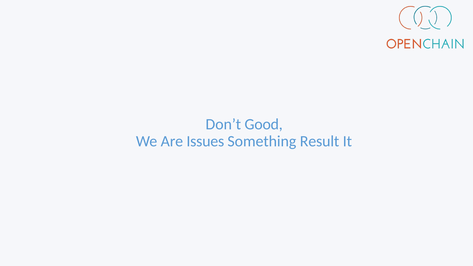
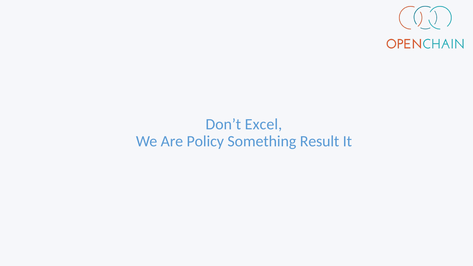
Good: Good -> Excel (263, 124)
Issues: Issues -> Policy (205, 141)
